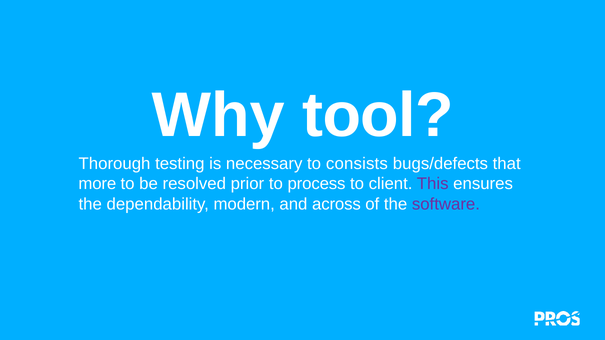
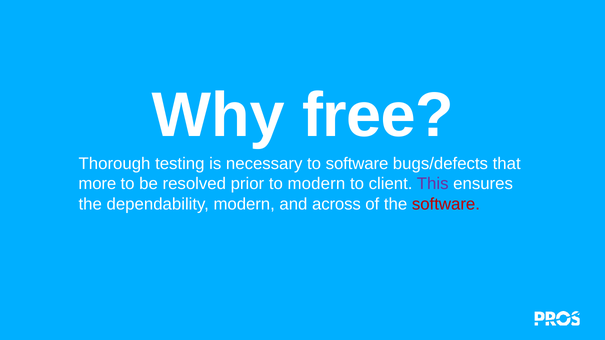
tool: tool -> free (378, 115)
to consists: consists -> software (357, 164)
to process: process -> modern (316, 184)
software colour: purple -> red (446, 204)
